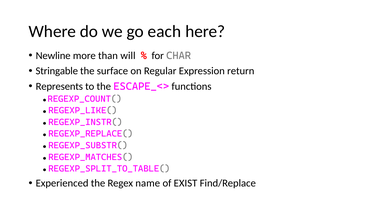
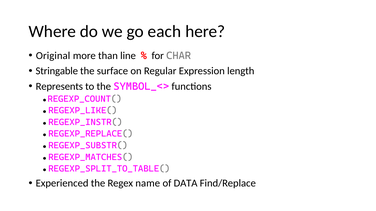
Newline: Newline -> Original (53, 56)
will: will -> line (128, 56)
return: return -> length (241, 71)
ESCAPE_<>: ESCAPE_<> -> SYMBOL_<> (141, 86)
EXIST: EXIST -> DATA (186, 184)
